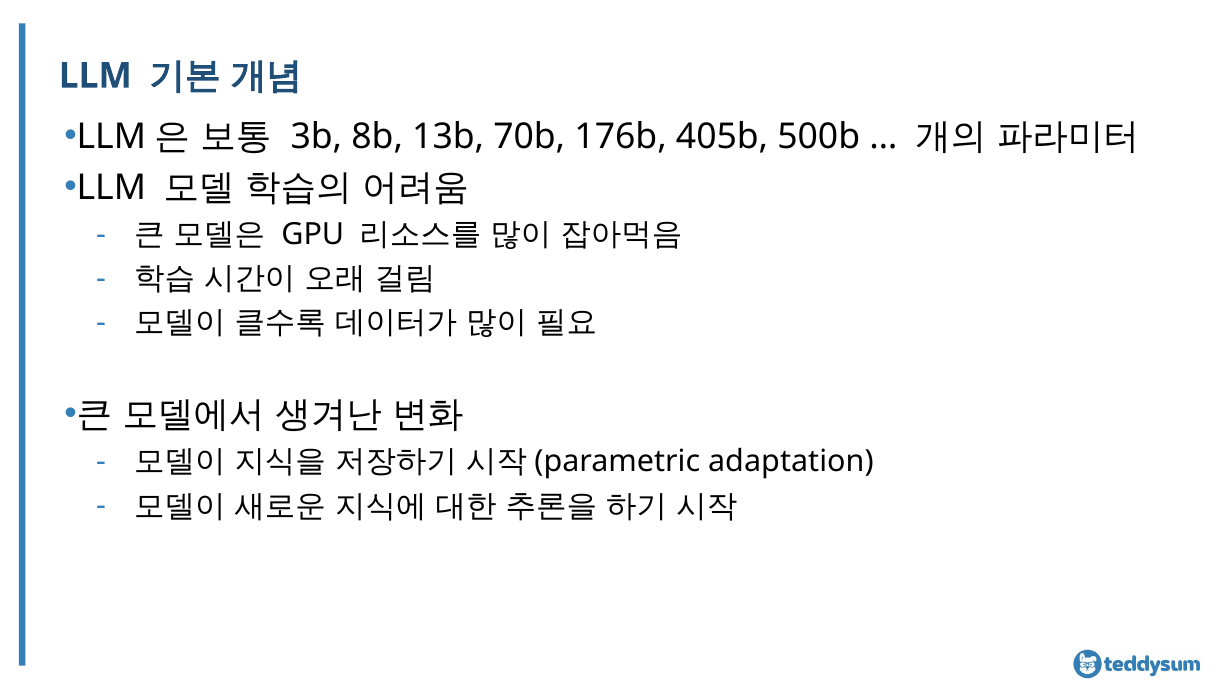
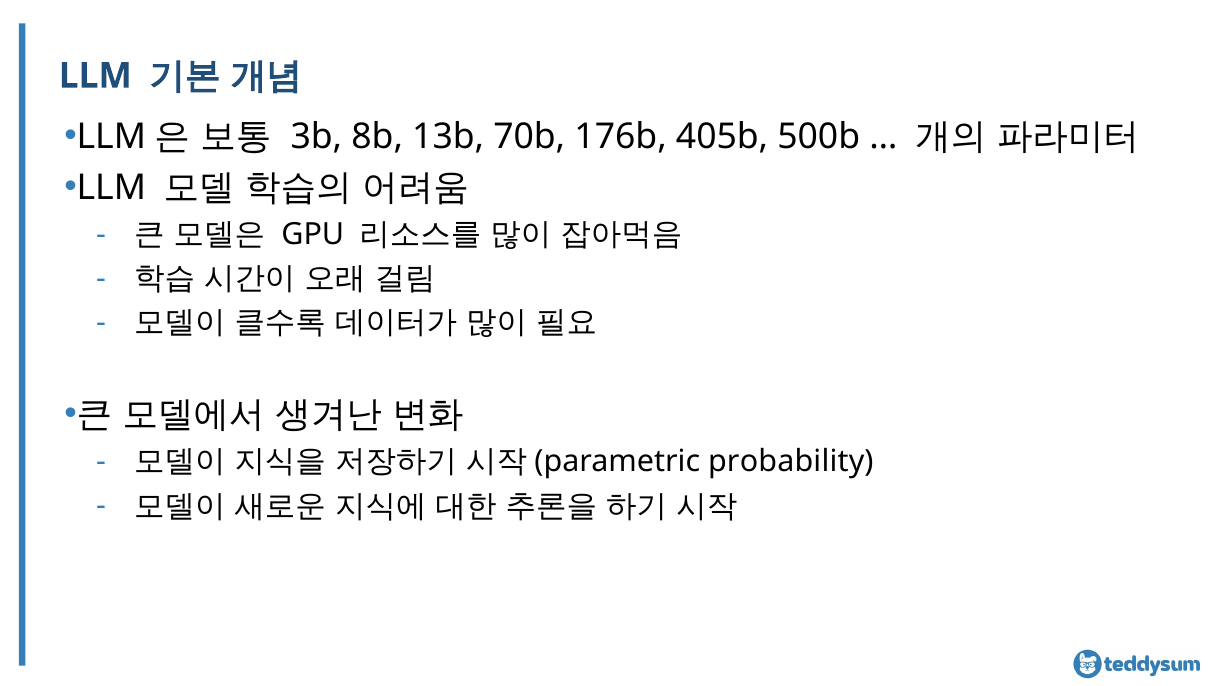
adaptation: adaptation -> probability (791, 461)
